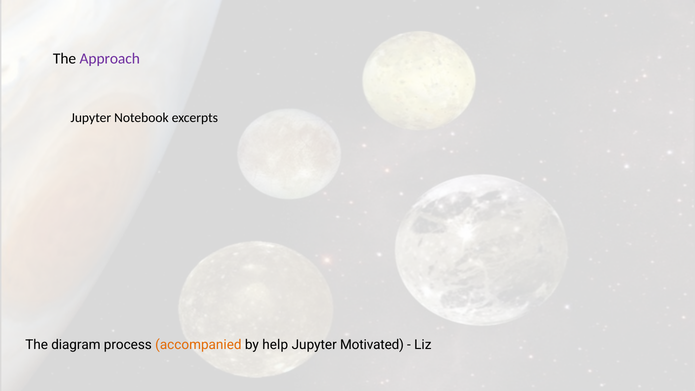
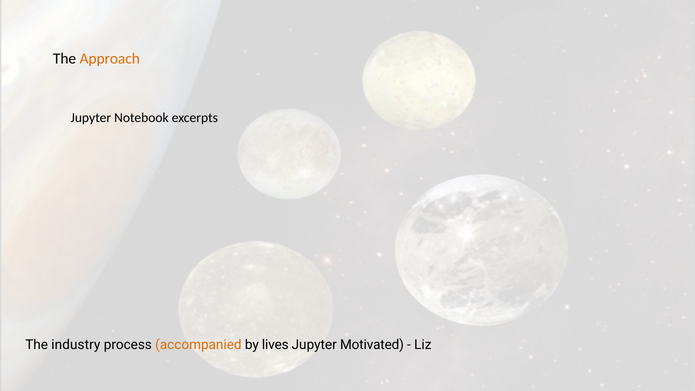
Approach colour: purple -> orange (110, 58)
diagram: diagram -> industry (76, 345)
help: help -> lives (275, 345)
